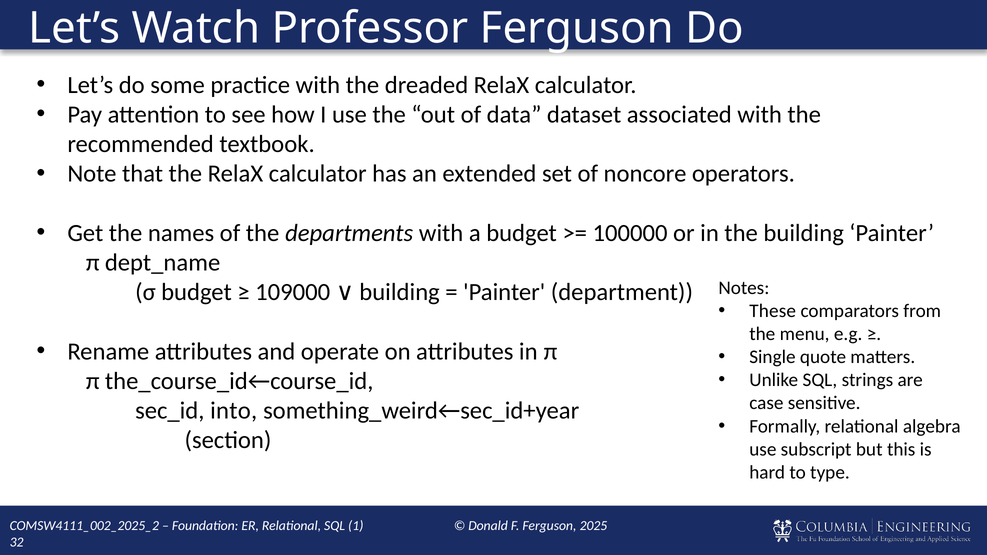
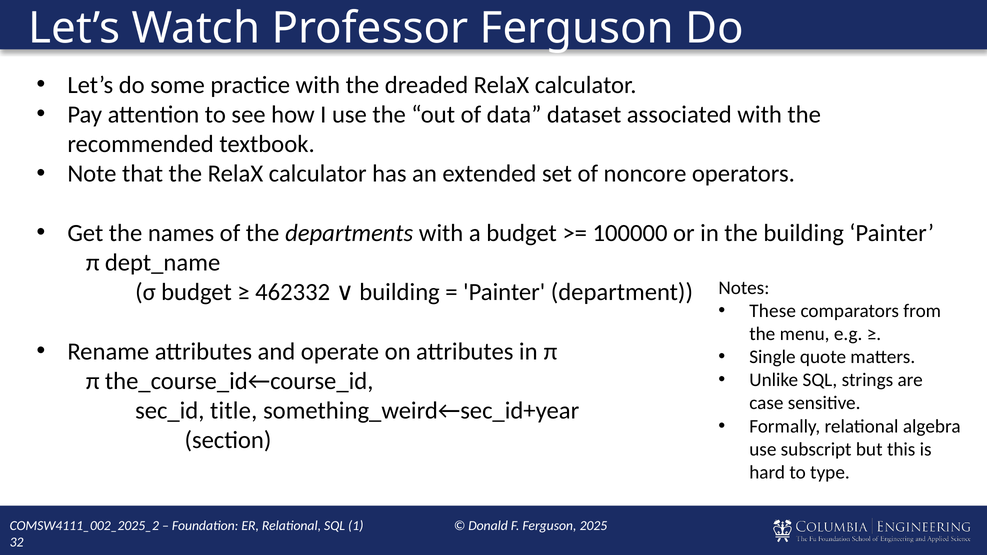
109000: 109000 -> 462332 (293, 292)
into: into -> title (234, 411)
